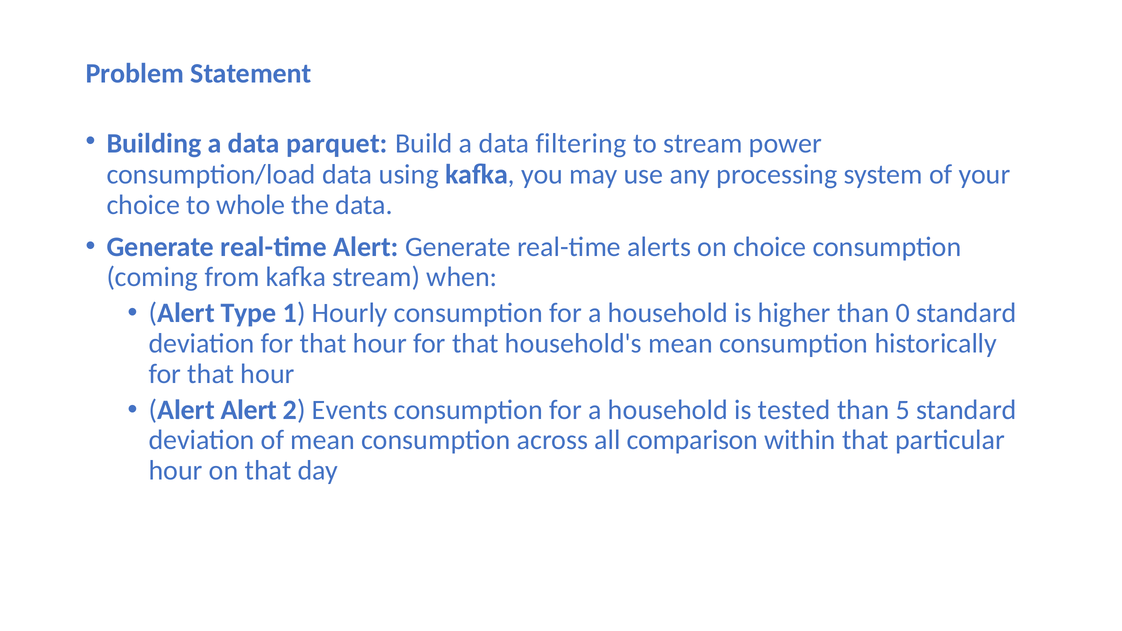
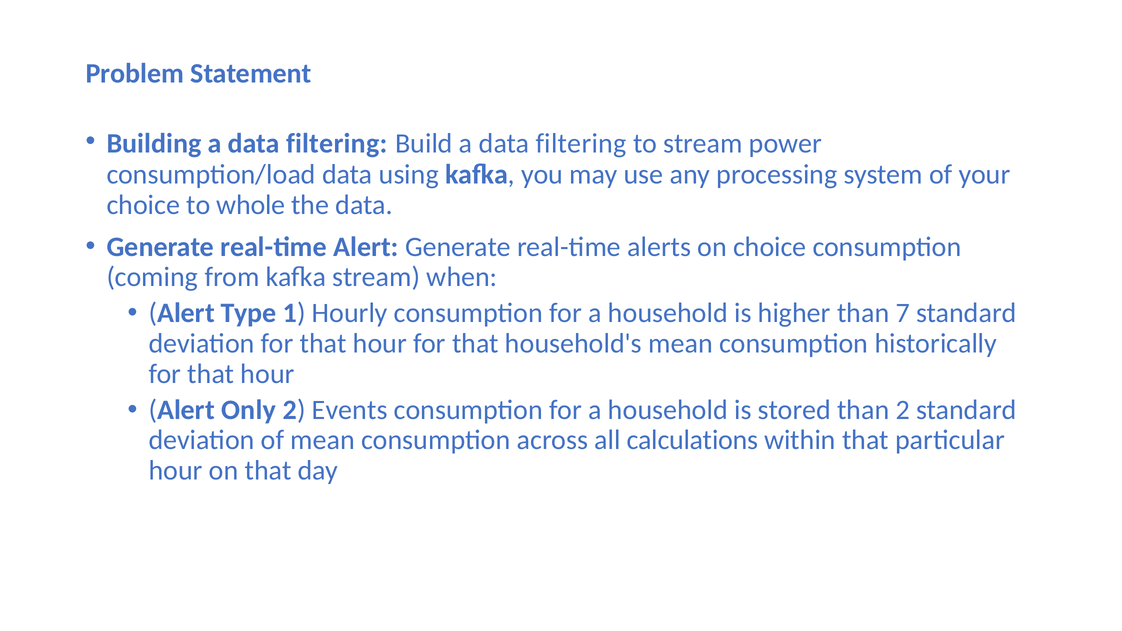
Building a data parquet: parquet -> filtering (337, 143)
0: 0 -> 7 (903, 313)
Alert Alert: Alert -> Only (249, 410)
tested: tested -> stored (794, 410)
than 5: 5 -> 2 (903, 410)
comparison: comparison -> calculations (692, 440)
